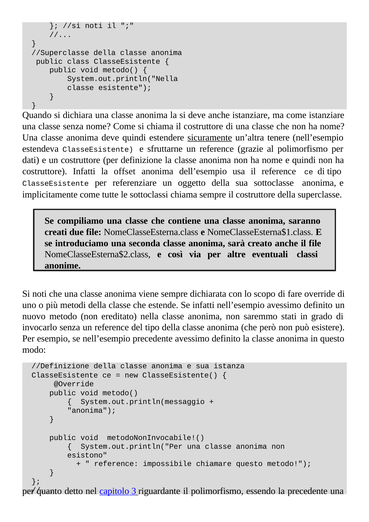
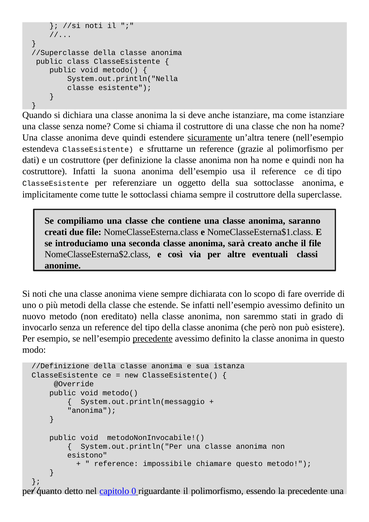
offset: offset -> suona (125, 171)
precedente underline: none -> present (153, 339)
3: 3 -> 0 (134, 491)
